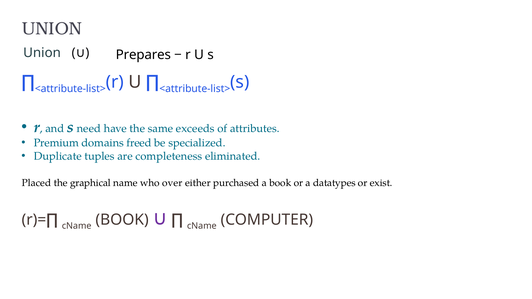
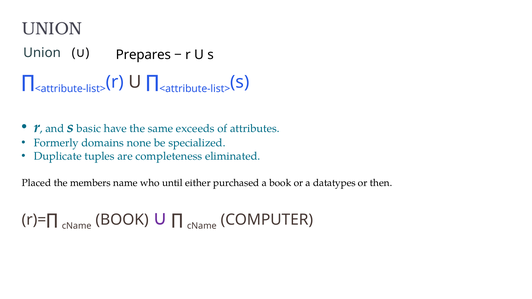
need: need -> basic (89, 129)
Premium: Premium -> Formerly (56, 143)
freed: freed -> none (139, 143)
graphical: graphical -> members (90, 183)
over: over -> until (172, 183)
exist: exist -> then (381, 183)
